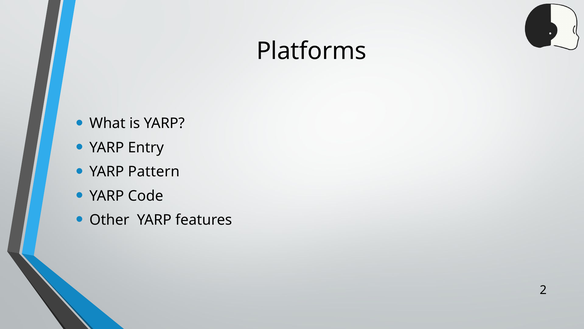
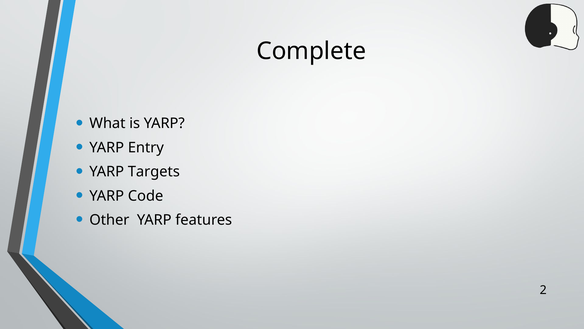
Platforms: Platforms -> Complete (311, 51)
Pattern: Pattern -> Targets (154, 172)
